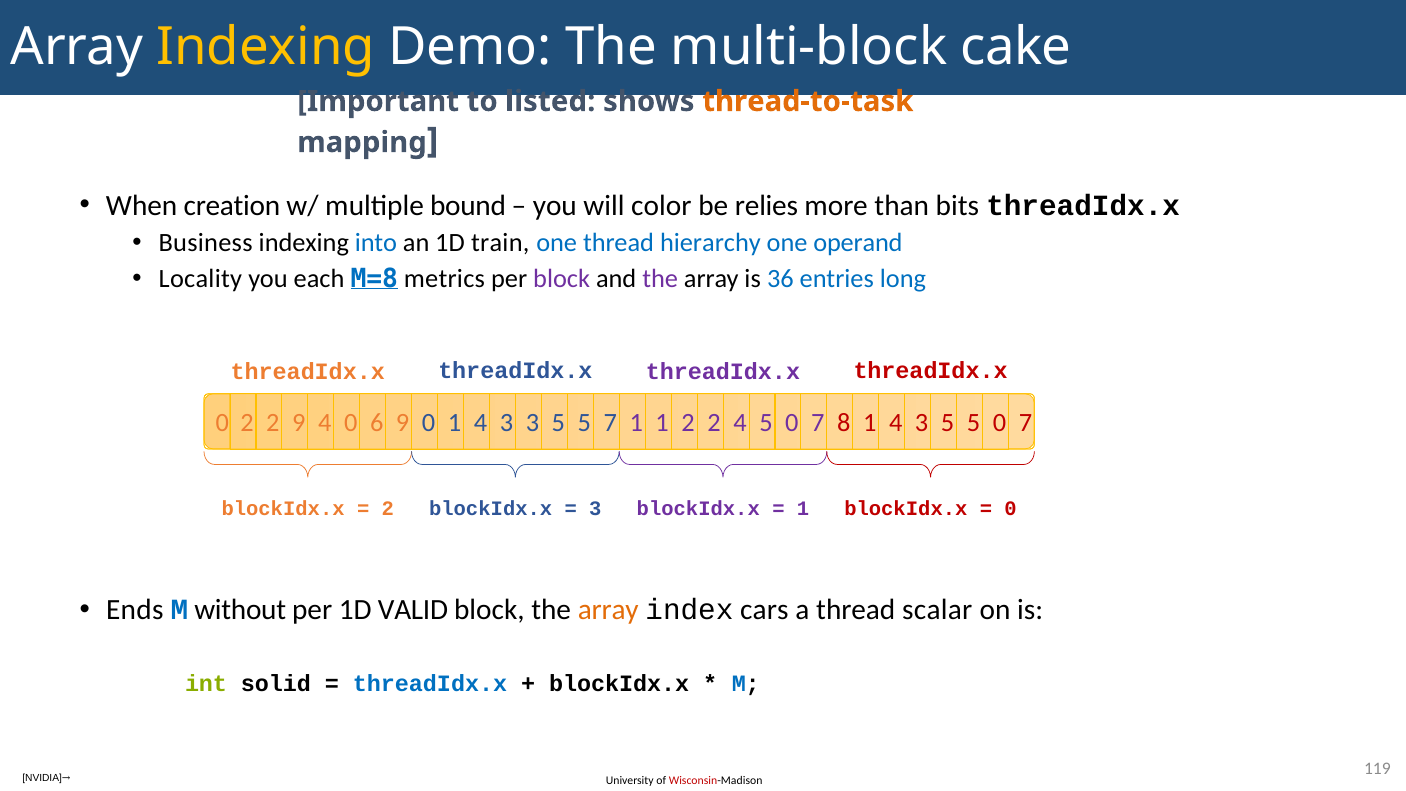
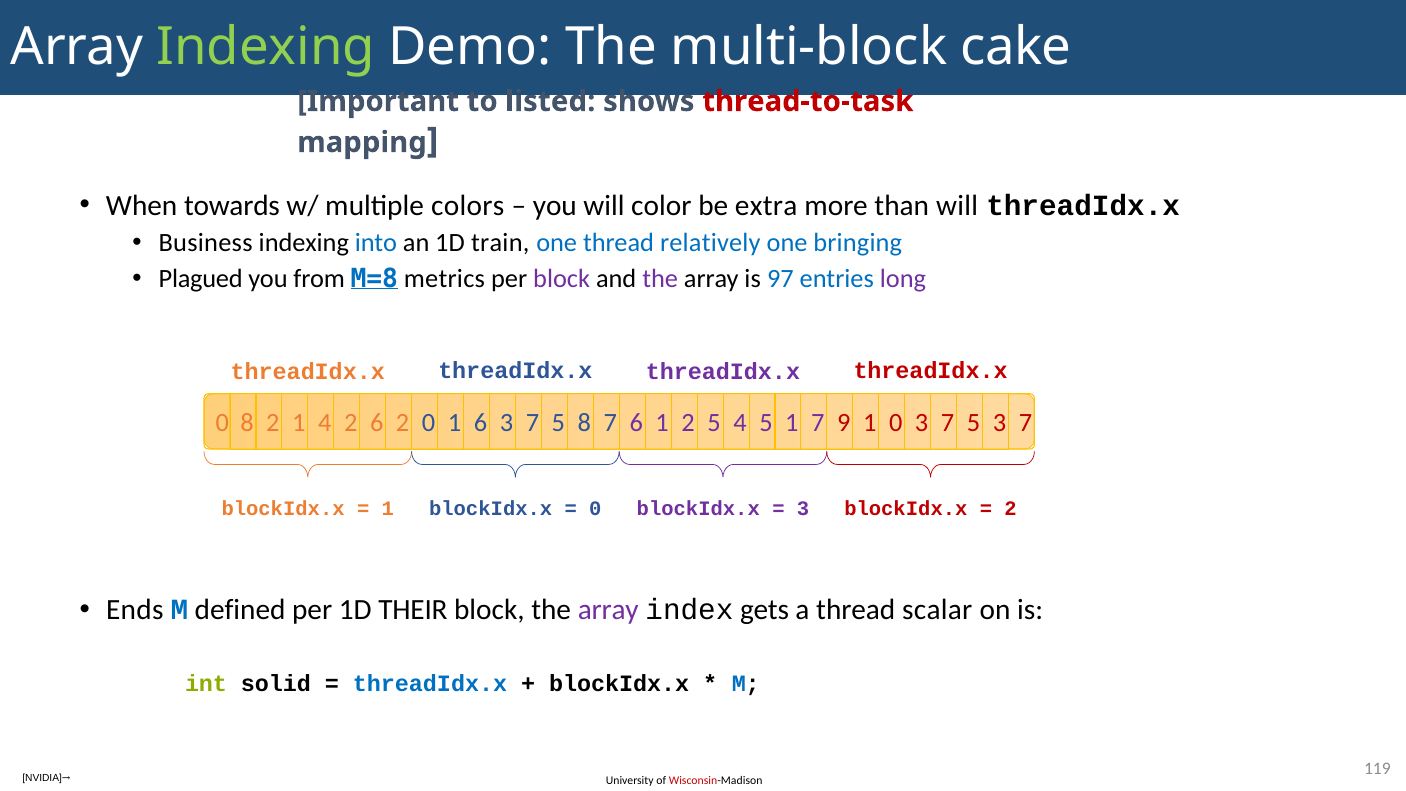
Indexing colour: yellow -> light green (266, 47)
thread-to-task colour: orange -> red (808, 101)
creation: creation -> towards (232, 205)
bound: bound -> colors (468, 205)
relies: relies -> extra (766, 205)
than bits: bits -> will (957, 205)
hierarchy: hierarchy -> relatively (710, 243)
operand: operand -> bringing (858, 243)
Locality: Locality -> Plagued (201, 279)
each: each -> from (319, 279)
36: 36 -> 97 (780, 279)
long colour: blue -> purple (903, 279)
0 2: 2 -> 8 (247, 423)
2 9: 9 -> 1 (299, 423)
4 0: 0 -> 2 (351, 423)
6 9: 9 -> 2 (403, 423)
0 1 4: 4 -> 6 (480, 423)
3: 3 -> 7 (532, 423)
5: 5 -> 8 (584, 423)
7 1: 1 -> 6 (636, 423)
2 2: 2 -> 5 (714, 423)
4 5 0: 0 -> 1 (792, 423)
8: 8 -> 9 (844, 423)
4: 4 -> 0 (896, 423)
5: 5 -> 7 (948, 423)
0: 0 -> 3 (1000, 423)
2: 2 -> 1 (388, 508)
3: 3 -> 0 (595, 508)
1: 1 -> 3 (803, 508)
0: 0 -> 2 (1011, 508)
without: without -> defined (240, 610)
VALID: VALID -> THEIR (413, 610)
array colour: orange -> purple (608, 610)
cars: cars -> gets (765, 610)
